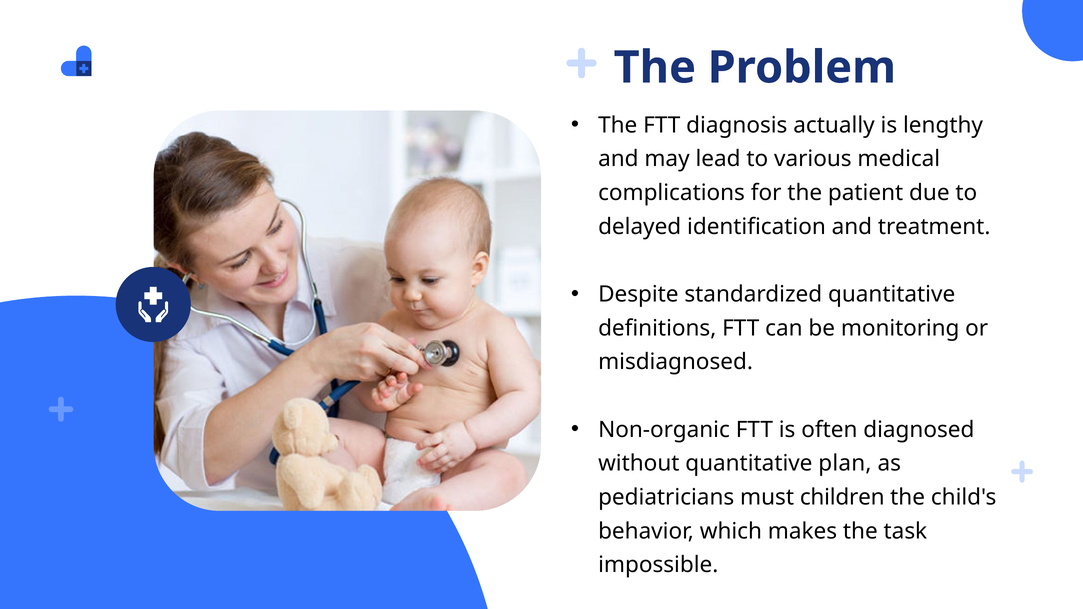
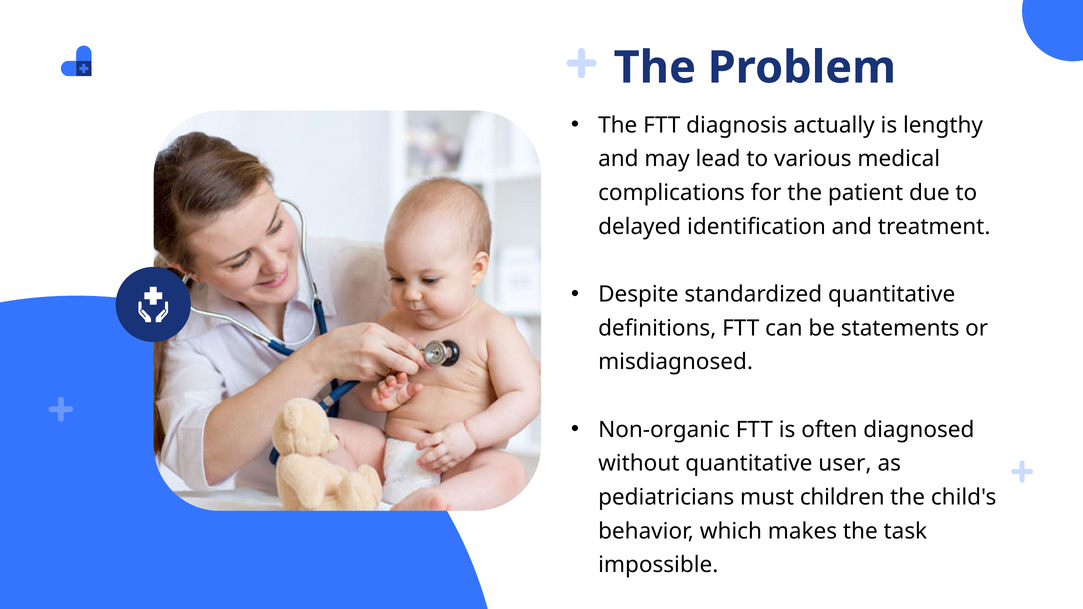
monitoring: monitoring -> statements (900, 328)
plan: plan -> user (845, 464)
